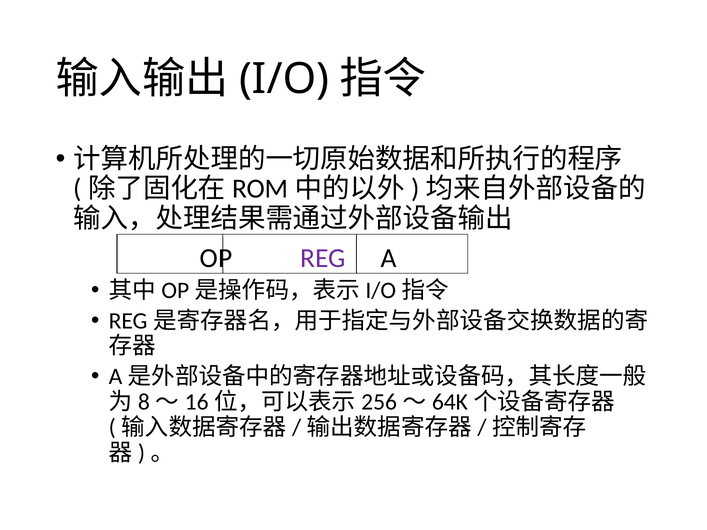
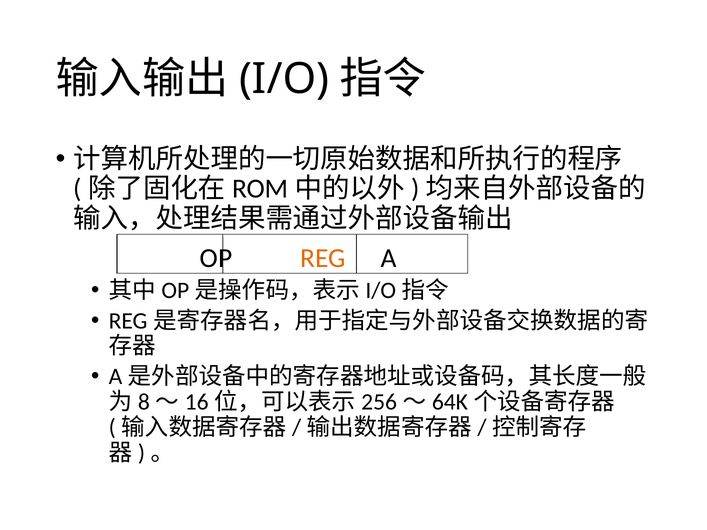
REG colour: purple -> orange (323, 258)
